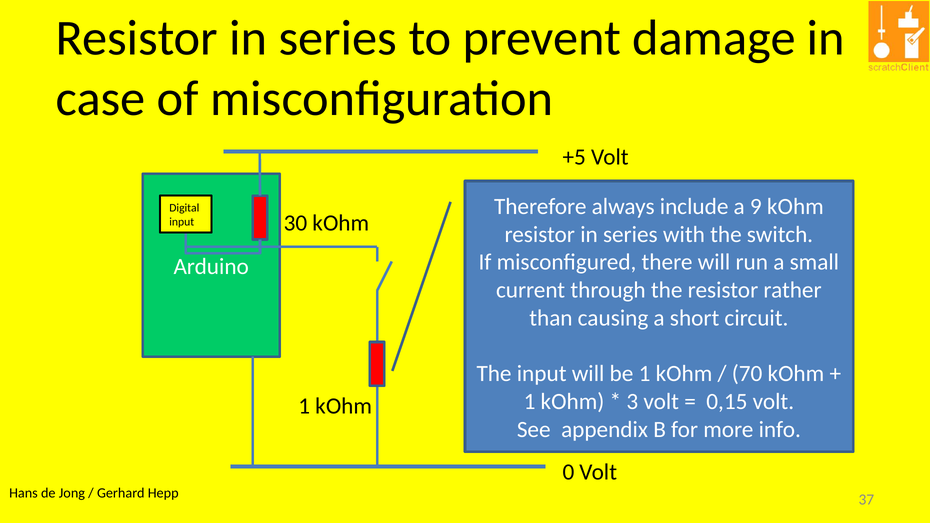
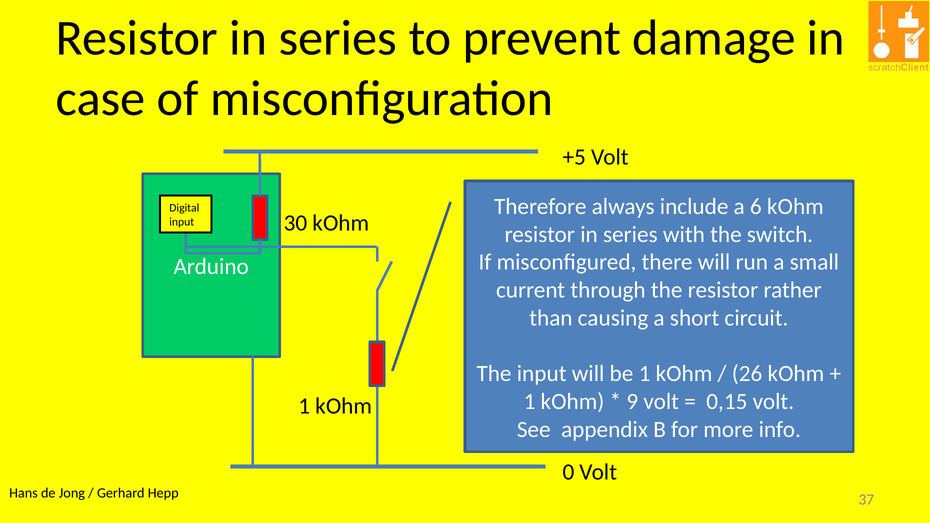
9: 9 -> 6 (756, 207)
70: 70 -> 26 (747, 374)
3: 3 -> 9 (632, 402)
